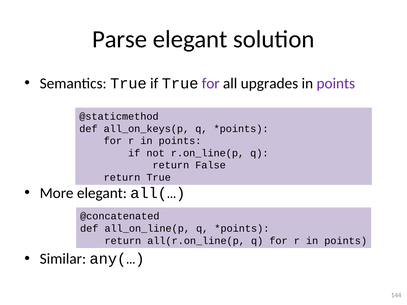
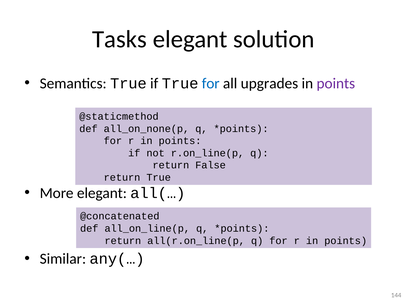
Parse: Parse -> Tasks (120, 39)
for colour: purple -> blue (211, 83)
all_on_keys(p: all_on_keys(p -> all_on_none(p (146, 129)
